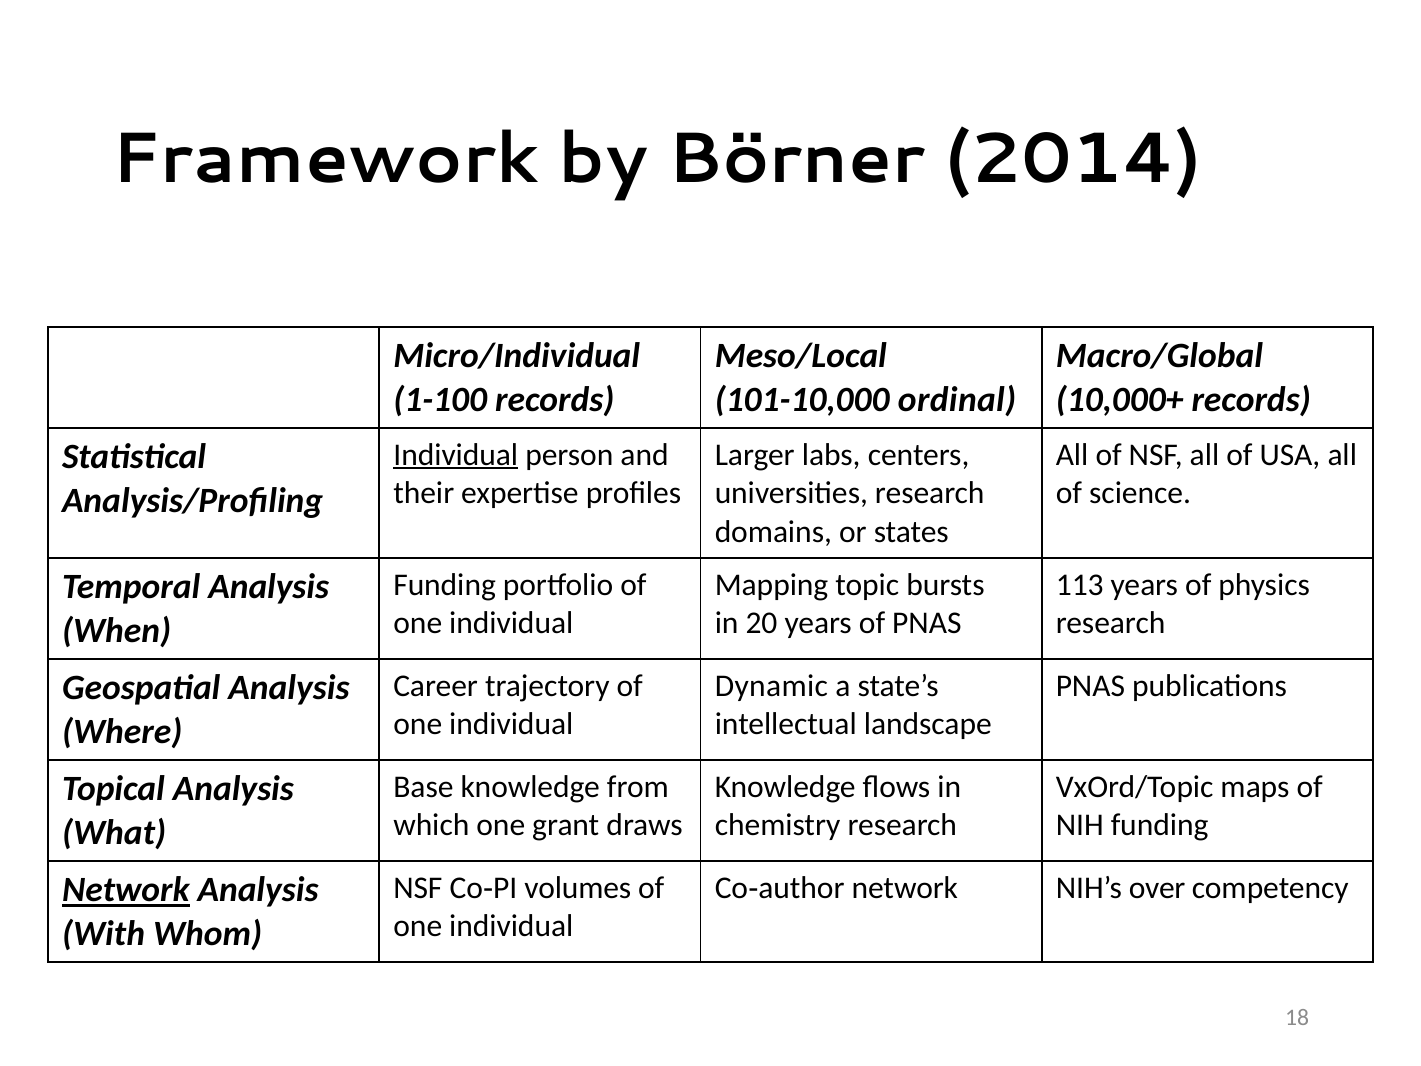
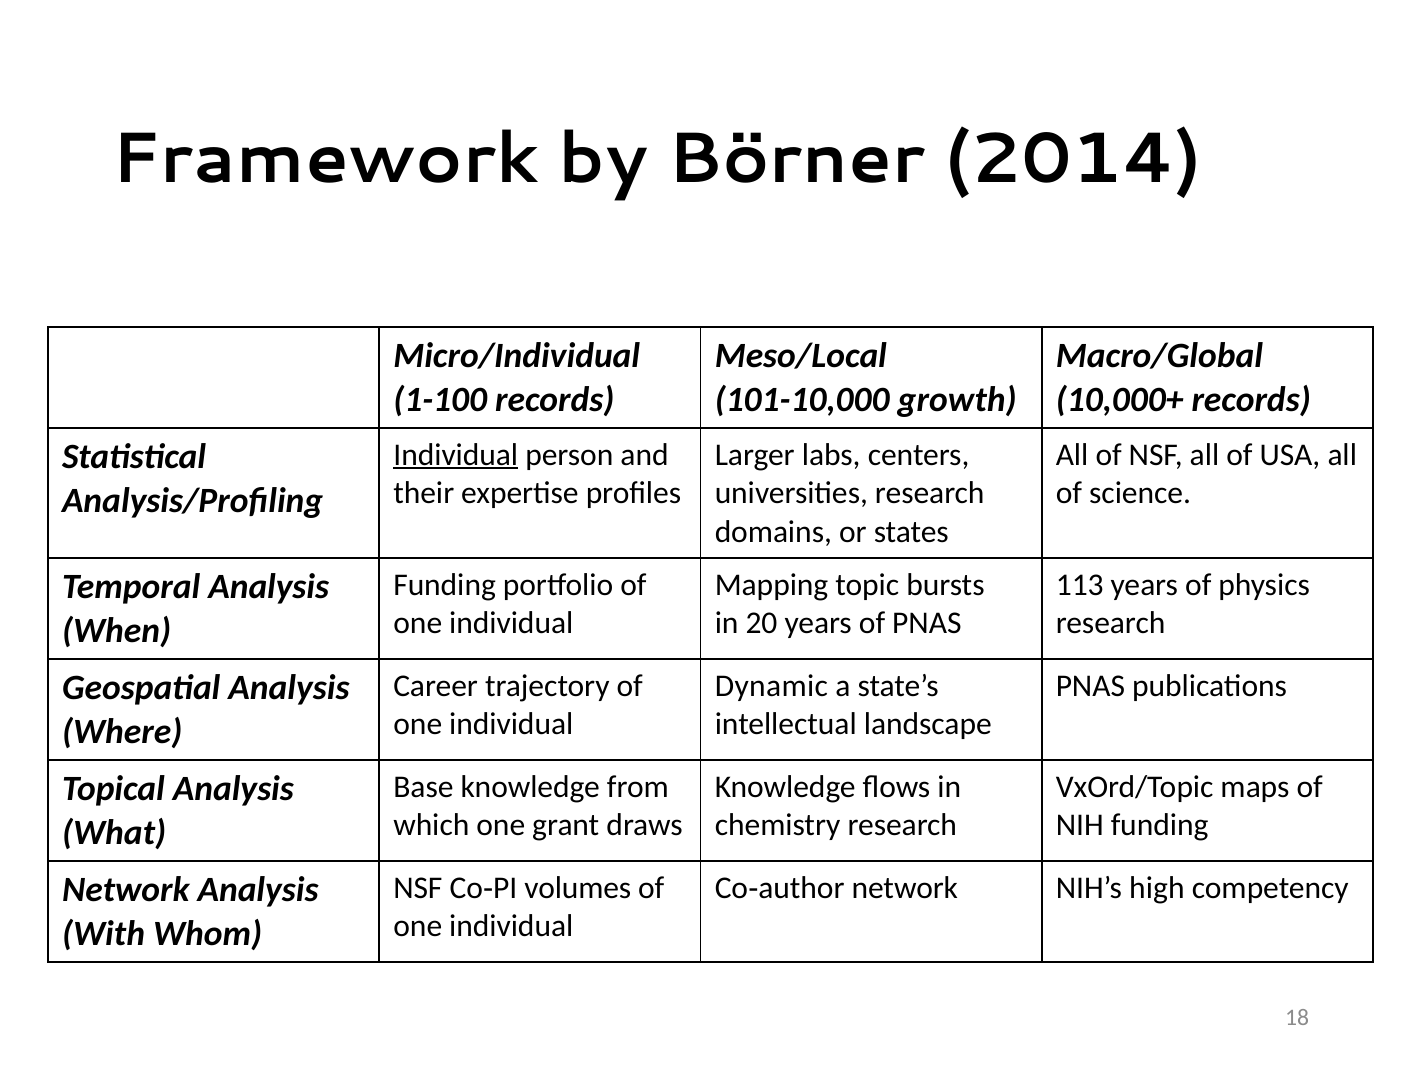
ordinal: ordinal -> growth (957, 399)
Network underline: present -> none (126, 890)
over: over -> high (1157, 888)
